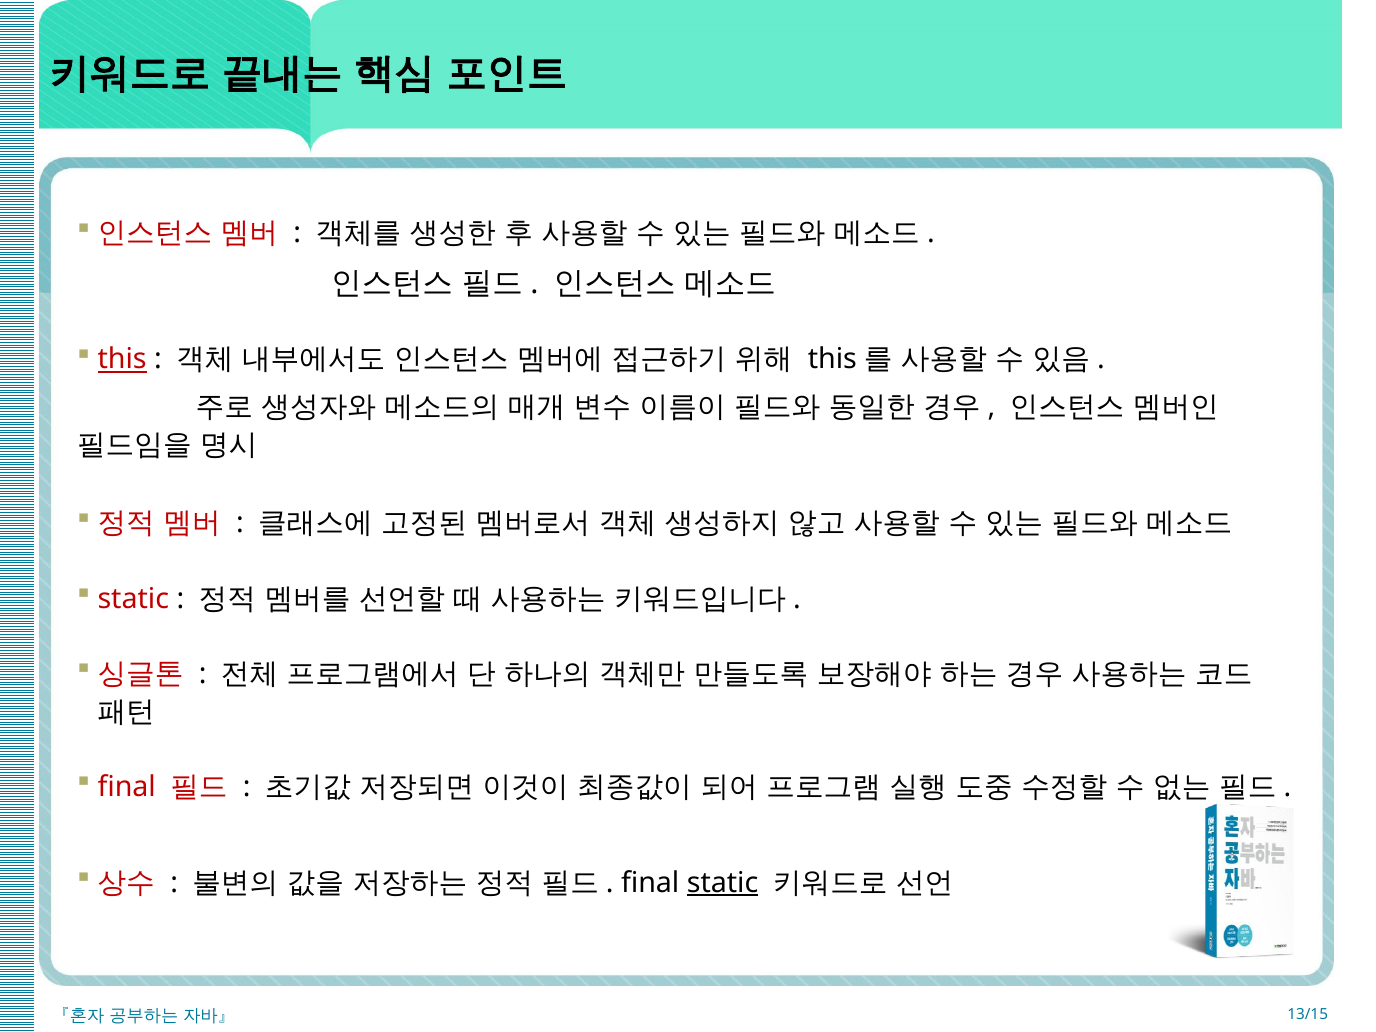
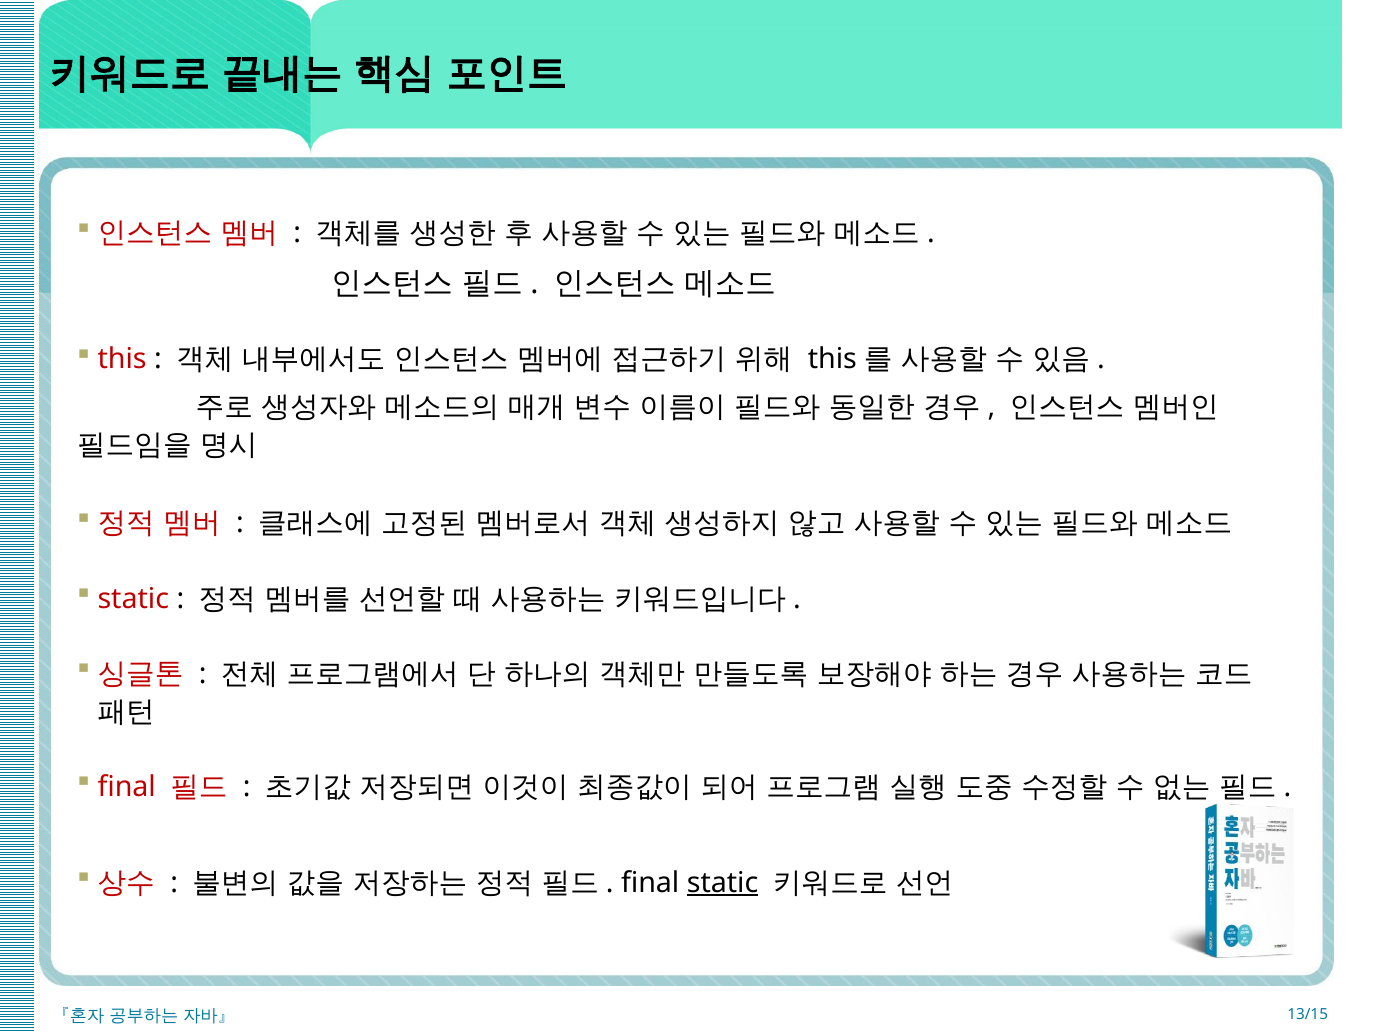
this underline: present -> none (122, 359)
